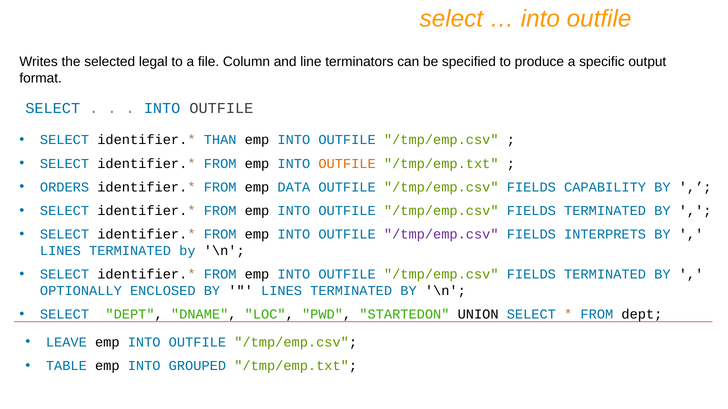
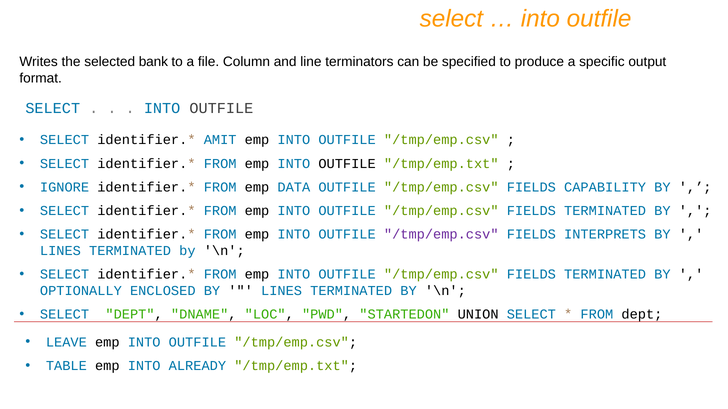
legal: legal -> bank (153, 62)
THAN: THAN -> AMIT (220, 140)
OUTFILE colour: orange -> black (347, 164)
ORDERS: ORDERS -> IGNORE (65, 187)
GROUPED: GROUPED -> ALREADY (197, 366)
